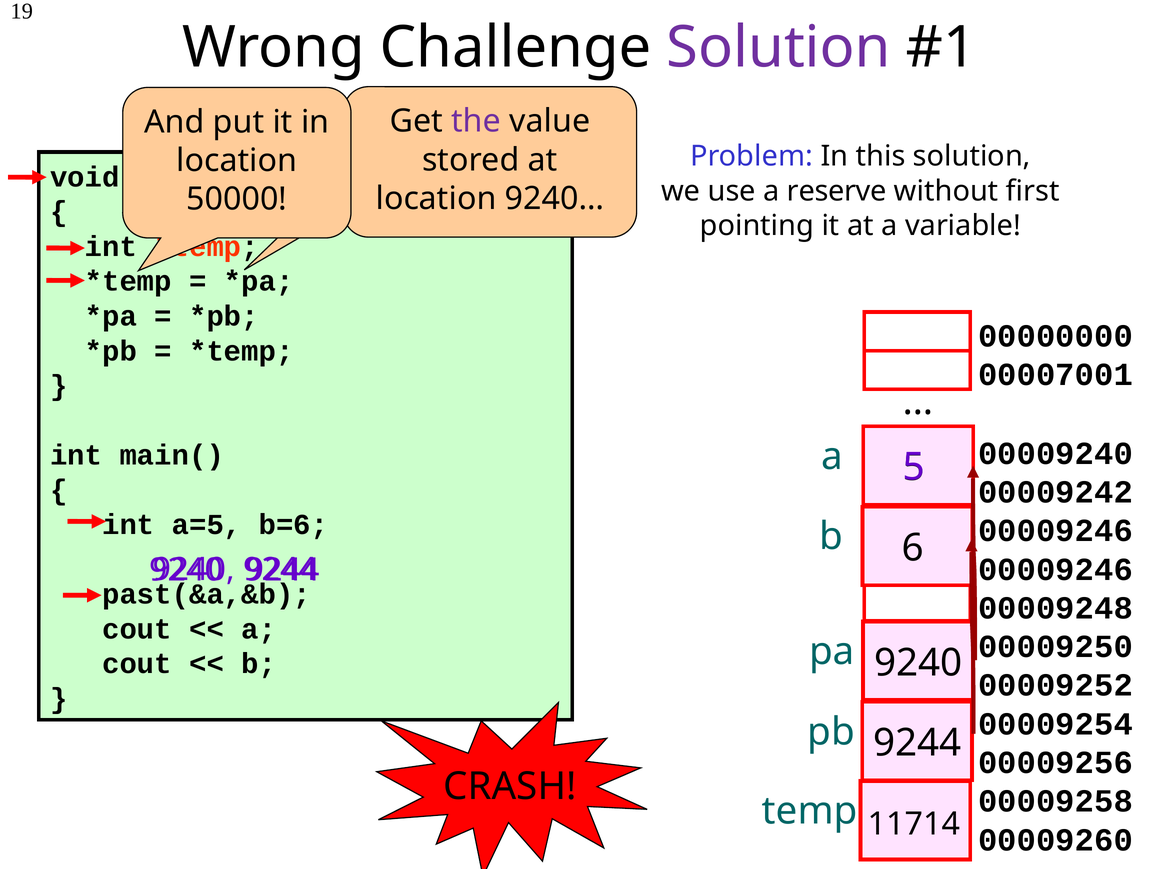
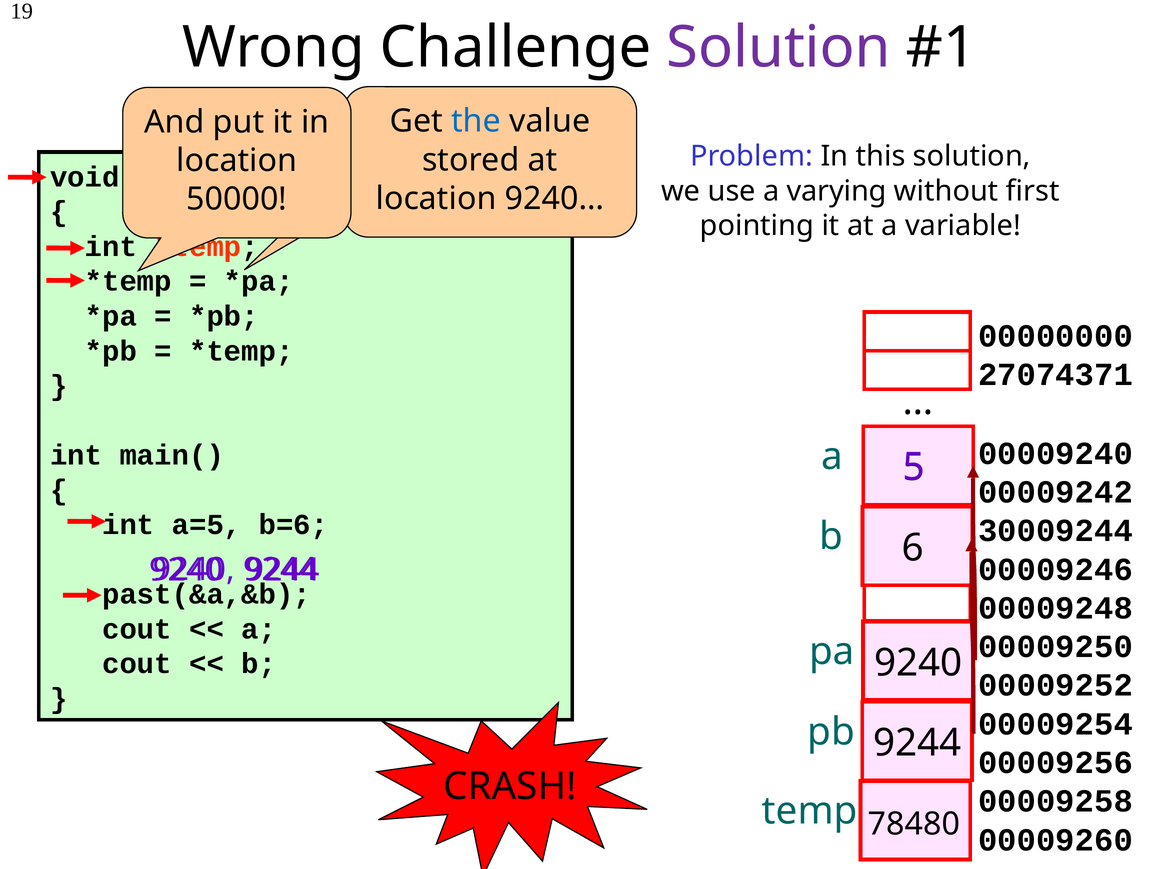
the colour: purple -> blue (476, 121)
reserve: reserve -> varying (837, 191)
00007001: 00007001 -> 27074371 (1055, 375)
00009246: 00009246 -> 30009244 (1055, 531)
11714: 11714 -> 78480 (914, 824)
